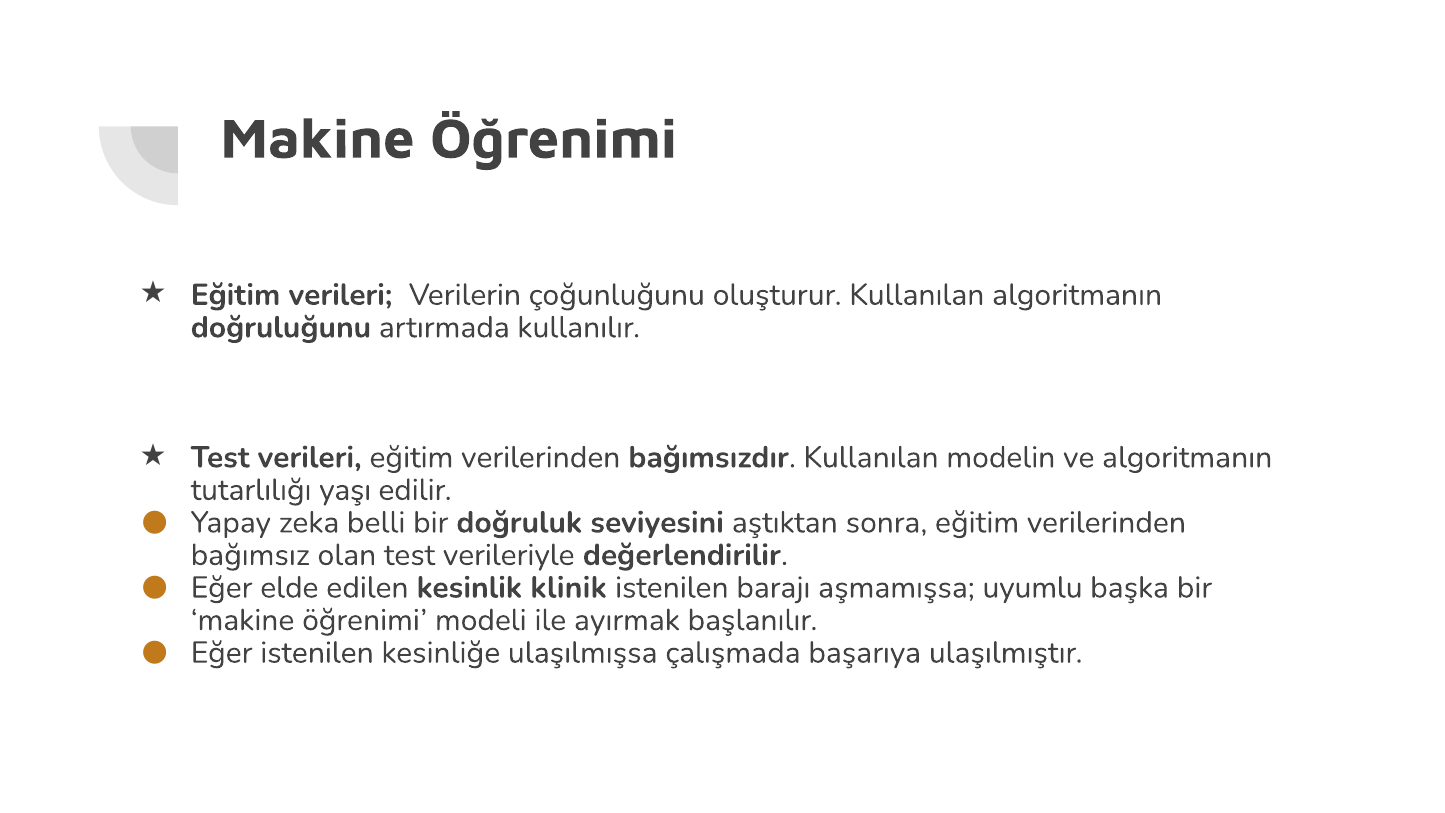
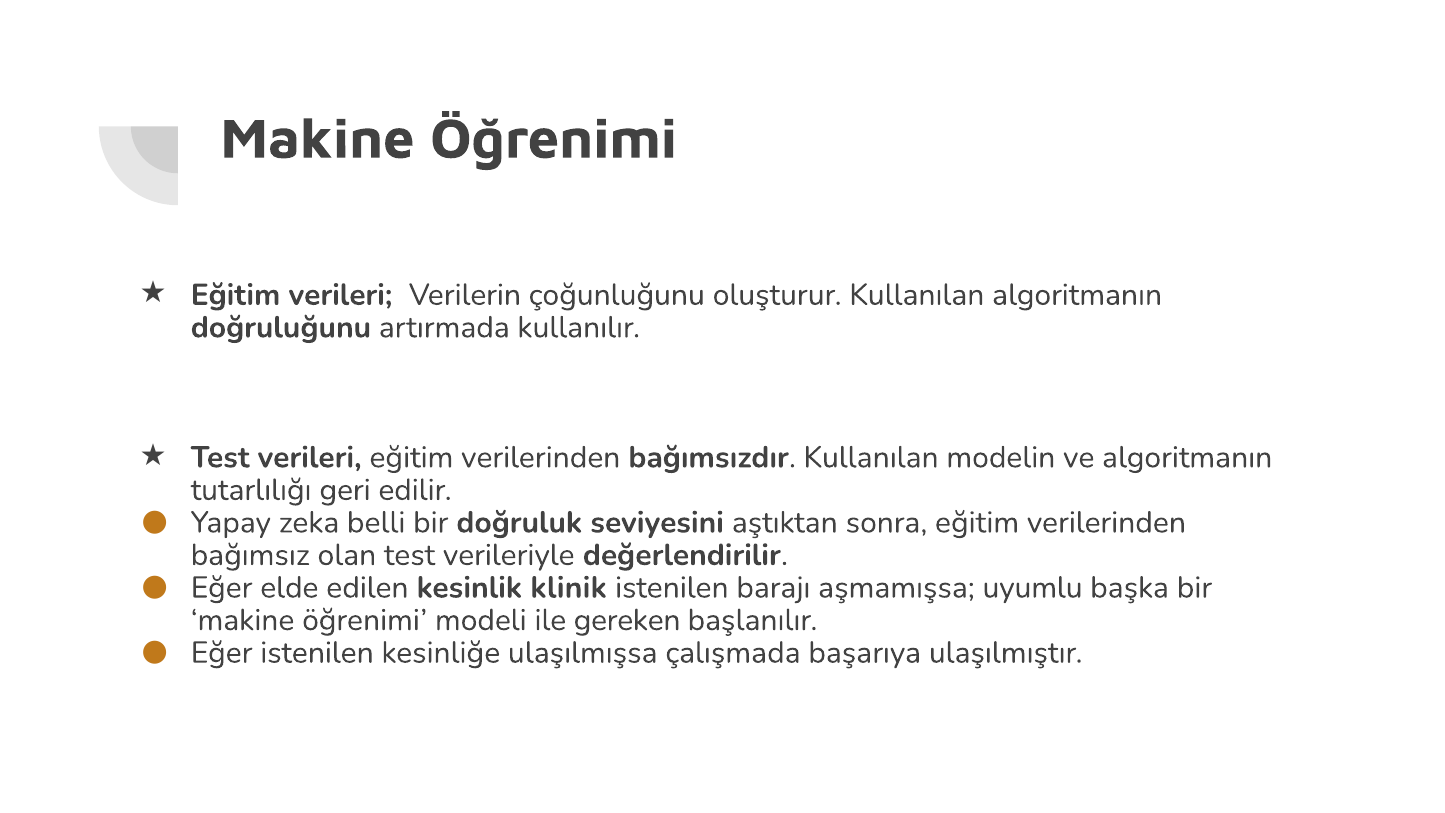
yaşı: yaşı -> geri (345, 490)
ayırmak: ayırmak -> gereken (627, 620)
